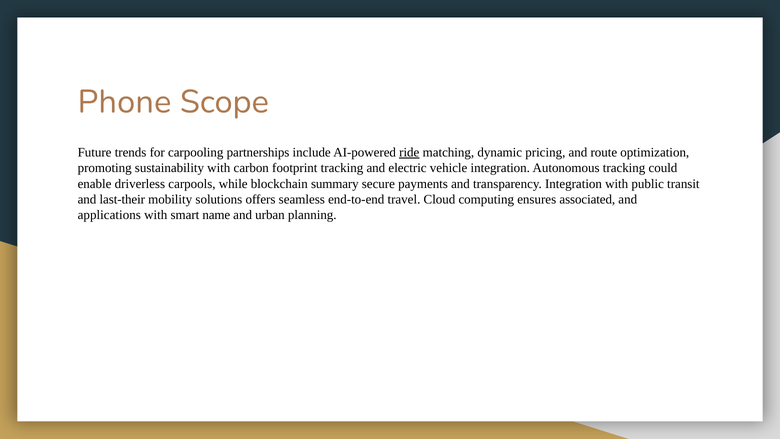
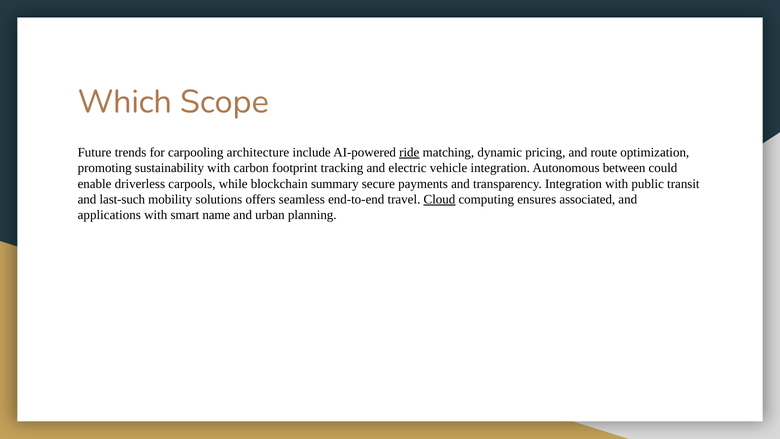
Phone: Phone -> Which (125, 102)
partnerships: partnerships -> architecture (258, 152)
Autonomous tracking: tracking -> between (624, 168)
last-their: last-their -> last-such (122, 199)
Cloud underline: none -> present (439, 199)
